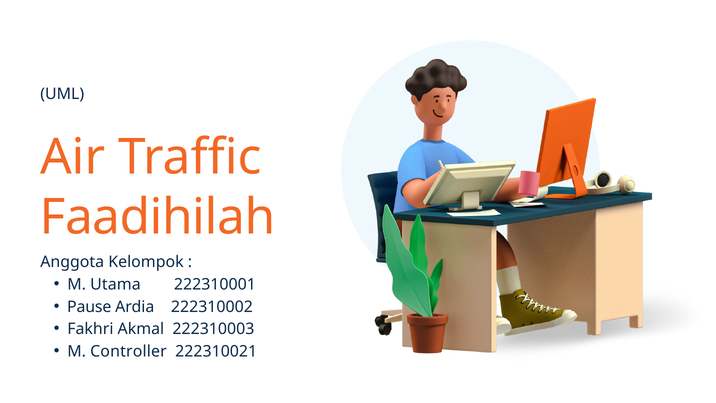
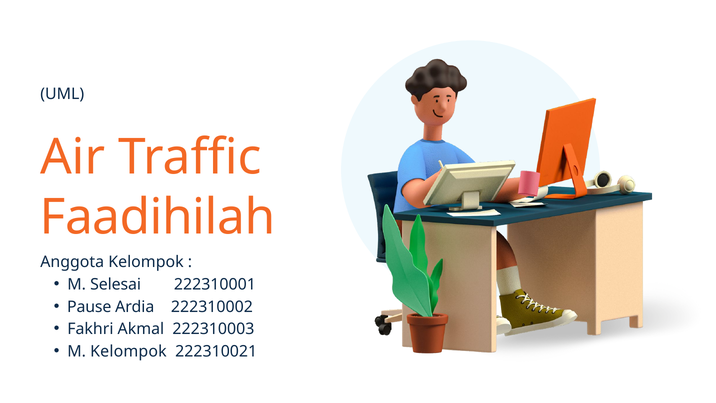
Utama: Utama -> Selesai (116, 284)
M Controller: Controller -> Kelompok (128, 351)
